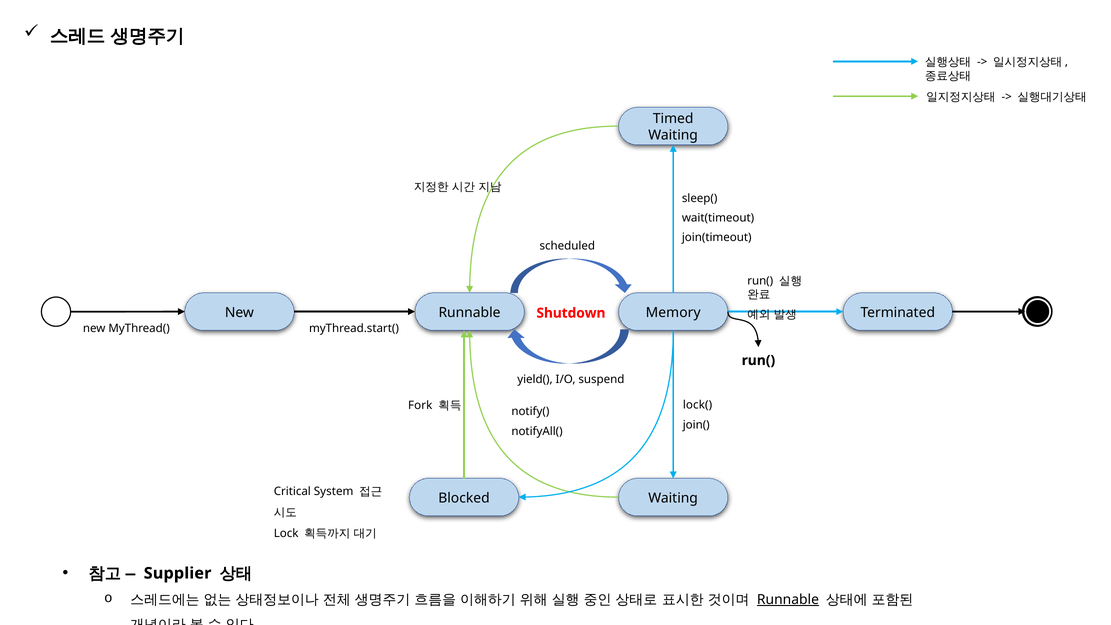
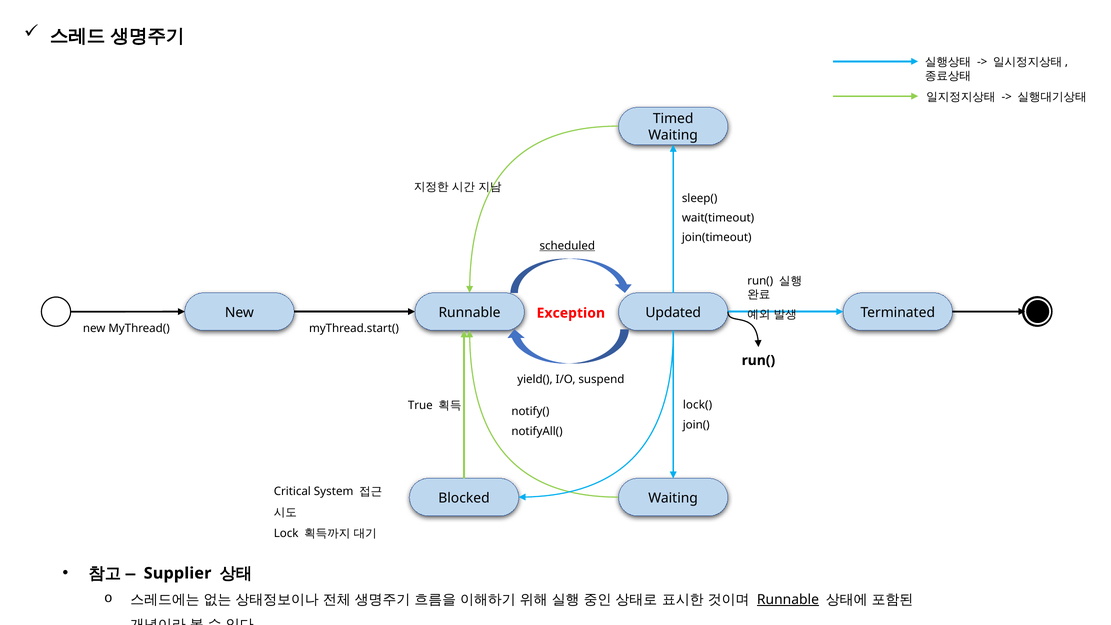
scheduled underline: none -> present (567, 246)
Memory: Memory -> Updated (673, 313)
Shutdown: Shutdown -> Exception (571, 313)
Fork: Fork -> True (420, 405)
